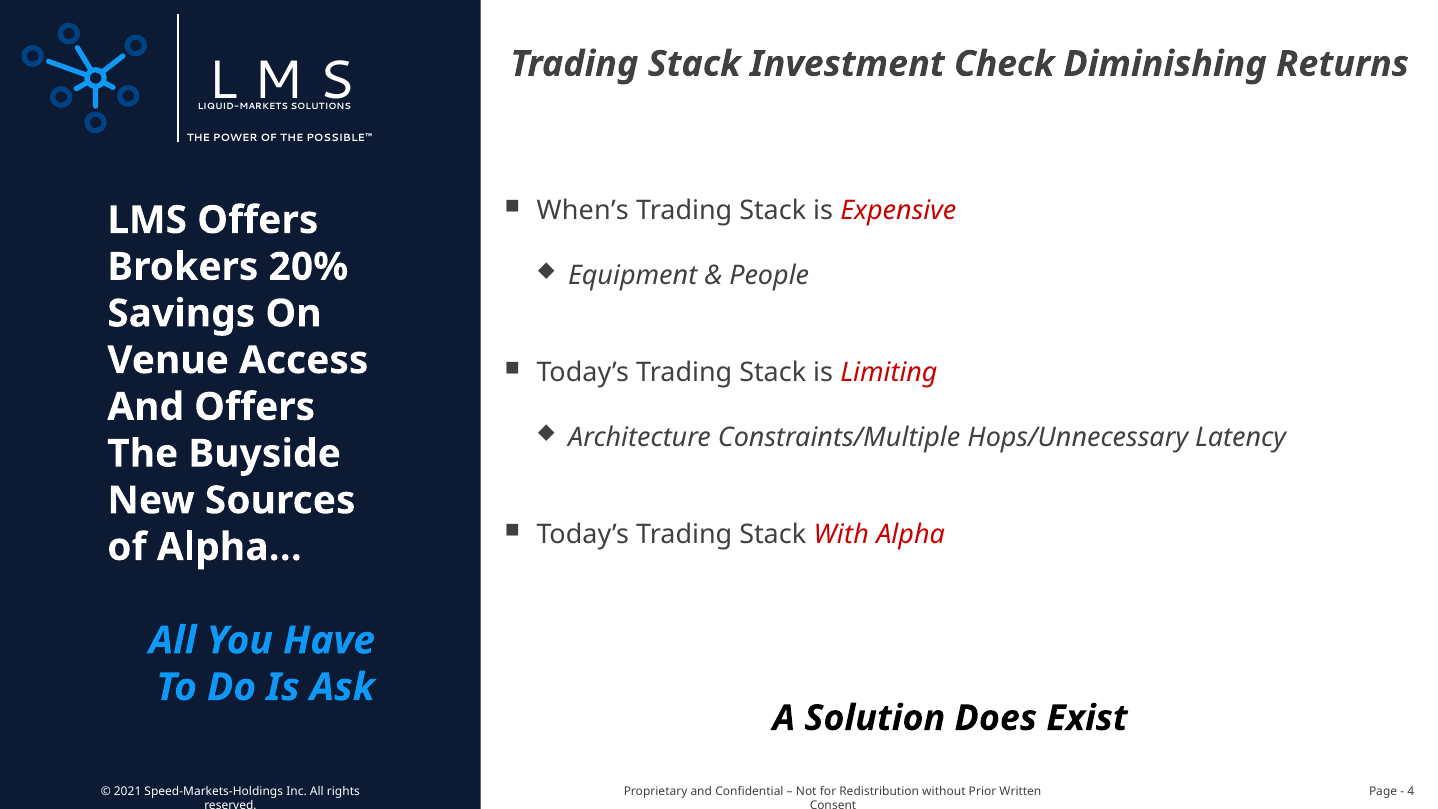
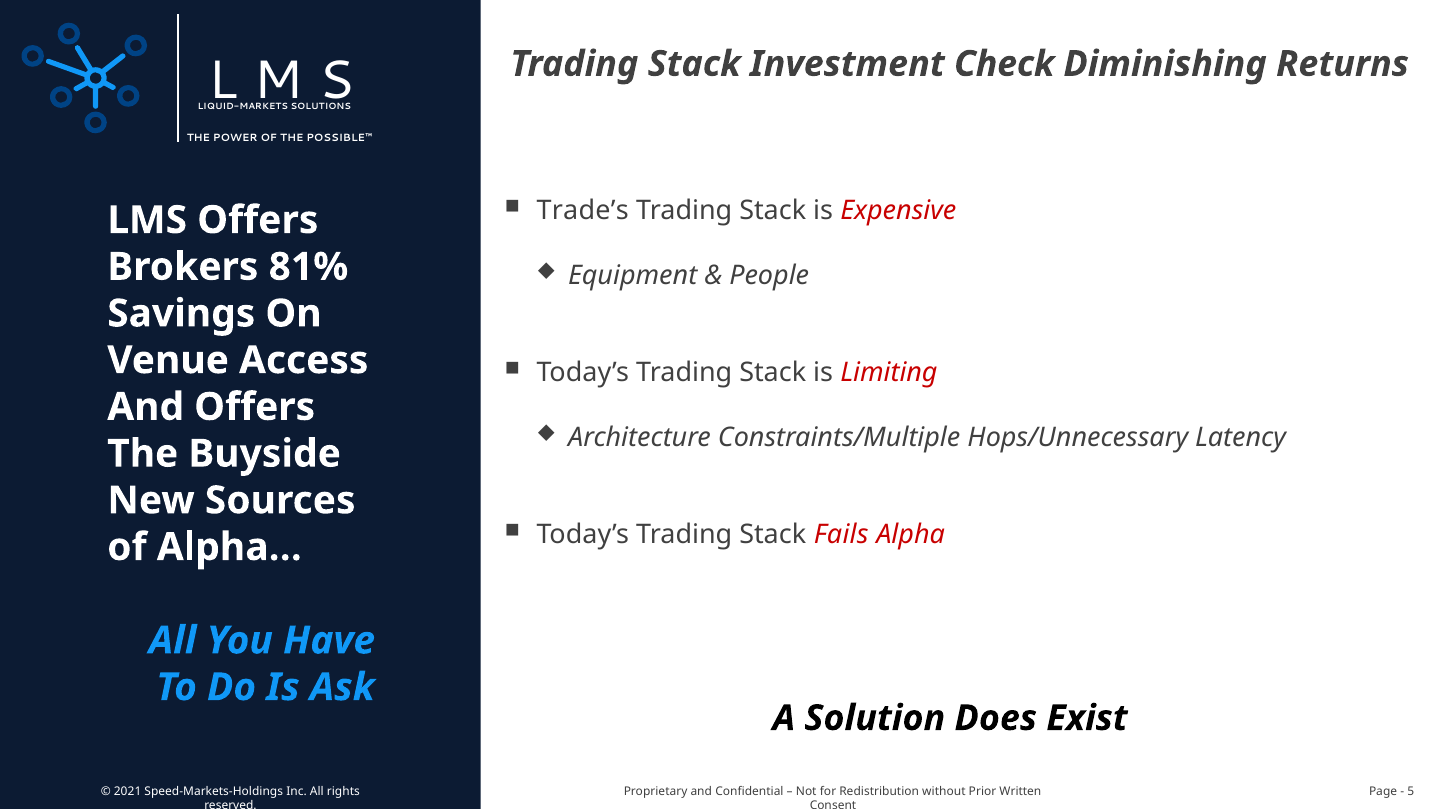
When’s: When’s -> Trade’s (583, 211)
20%: 20% -> 81% (308, 267)
With: With -> Fails (841, 534)
4: 4 -> 5 (1411, 792)
